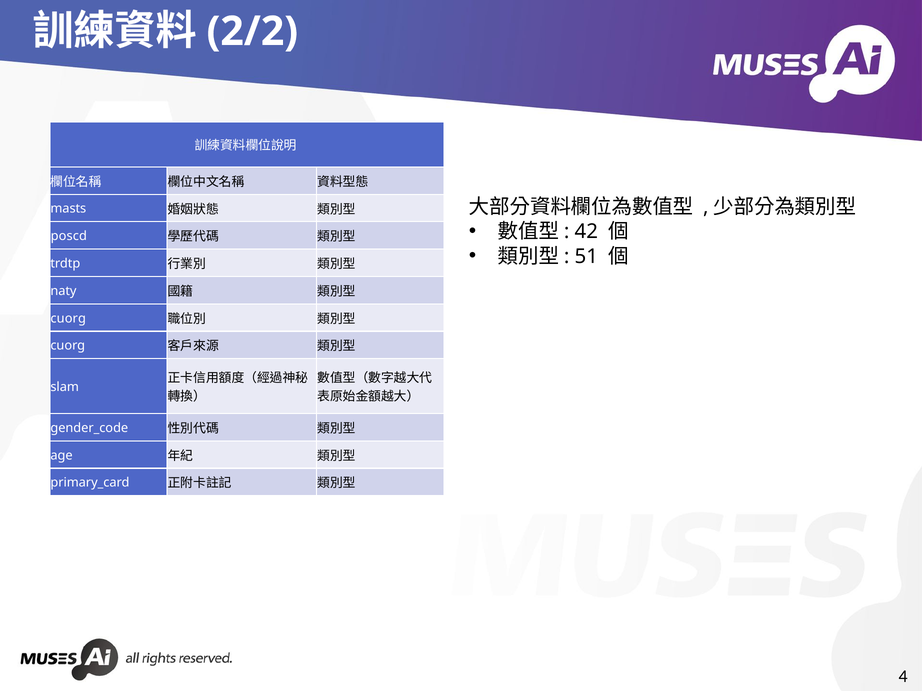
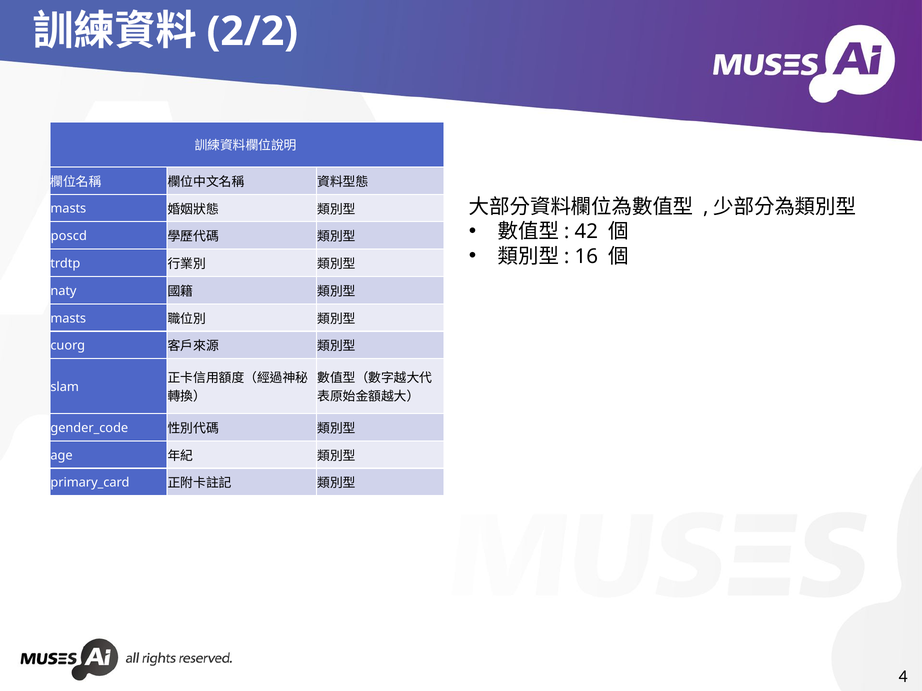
51: 51 -> 16 (586, 256)
cuorg: cuorg -> masts (68, 319)
